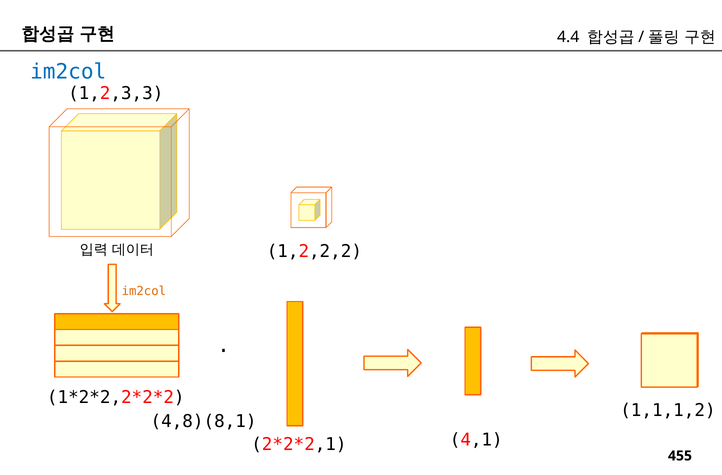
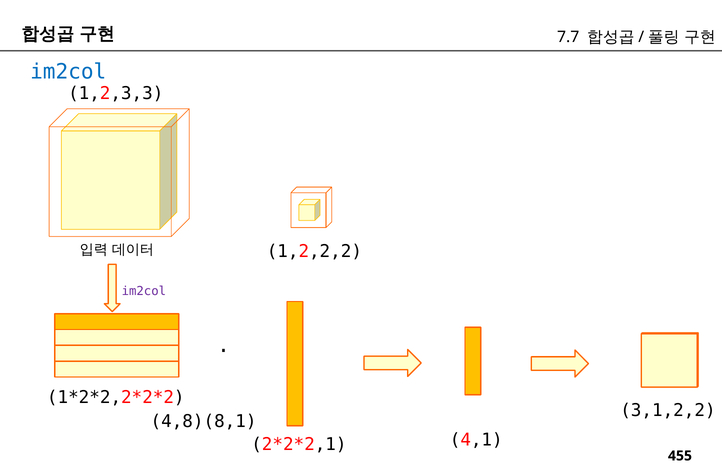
4.4: 4.4 -> 7.7 (568, 37)
im2col colour: orange -> purple (144, 291)
1,1,1,2: 1,1,1,2 -> 3,1,2,2 (668, 410)
